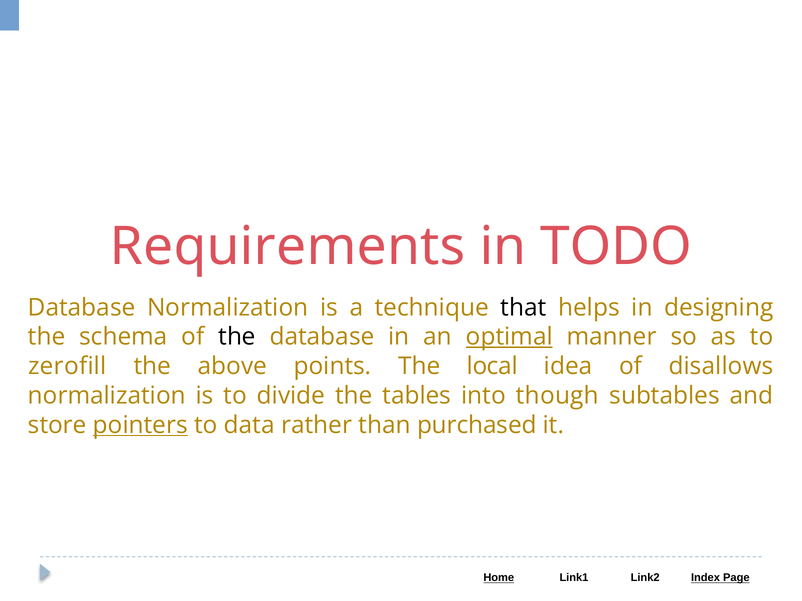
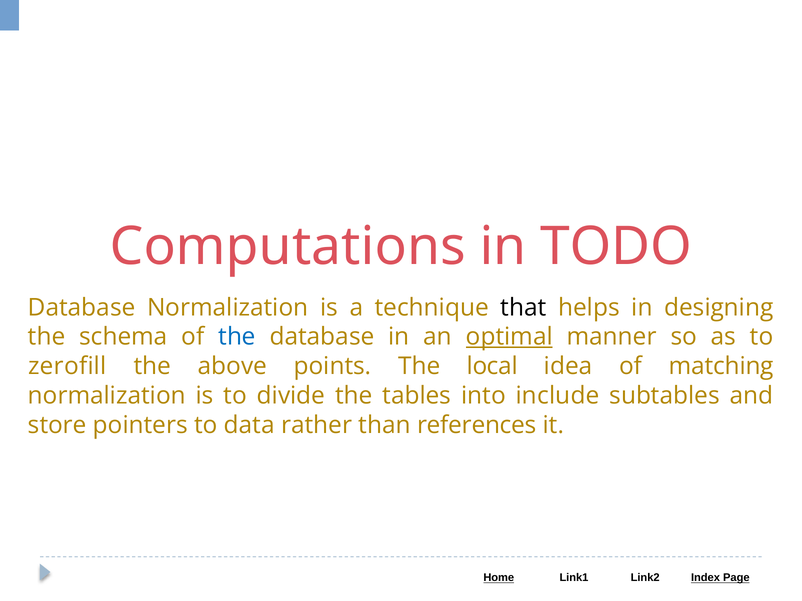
Requirements: Requirements -> Computations (288, 247)
the colour: black -> blue (237, 337)
disallows: disallows -> matching (721, 367)
though: though -> include (558, 396)
pointers underline: present -> none (140, 425)
purchased: purchased -> references (477, 425)
